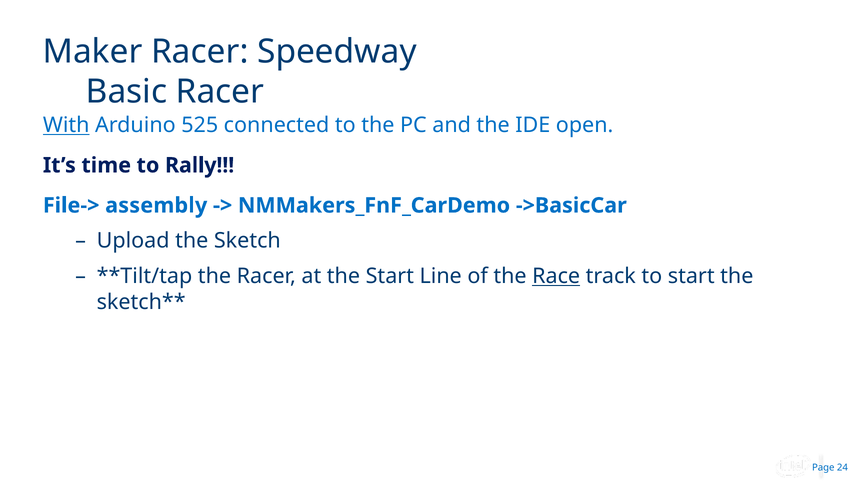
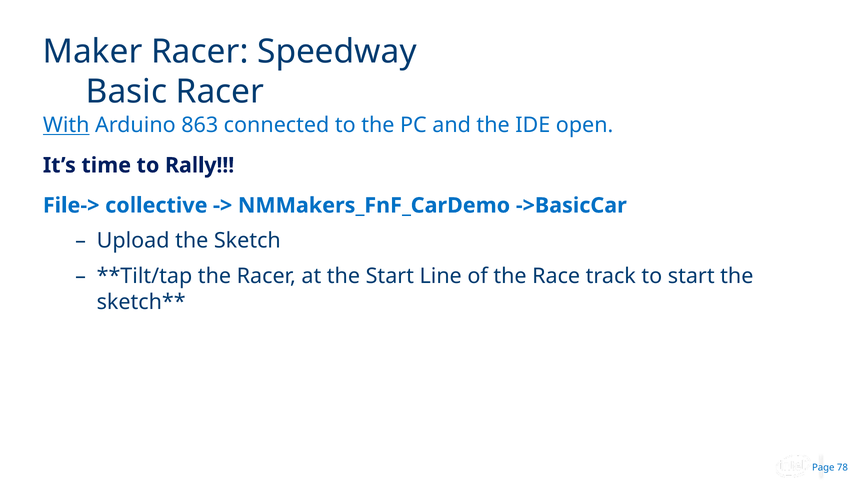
525: 525 -> 863 (200, 125)
assembly: assembly -> collective (156, 206)
Race underline: present -> none (556, 276)
24: 24 -> 78 (842, 468)
